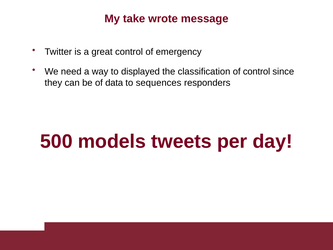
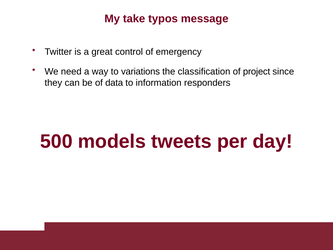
wrote: wrote -> typos (163, 19)
displayed: displayed -> variations (141, 72)
of control: control -> project (257, 72)
sequences: sequences -> information (159, 83)
